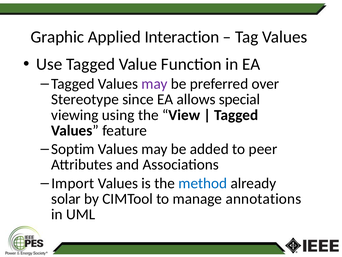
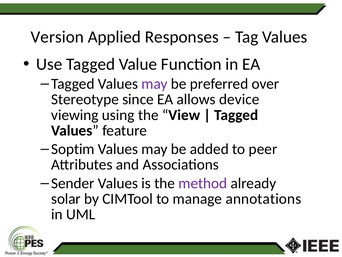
Graphic: Graphic -> Version (57, 37)
Interaction: Interaction -> Responses (182, 37)
special: special -> device (239, 99)
Import: Import -> Sender (73, 183)
method colour: blue -> purple (203, 183)
